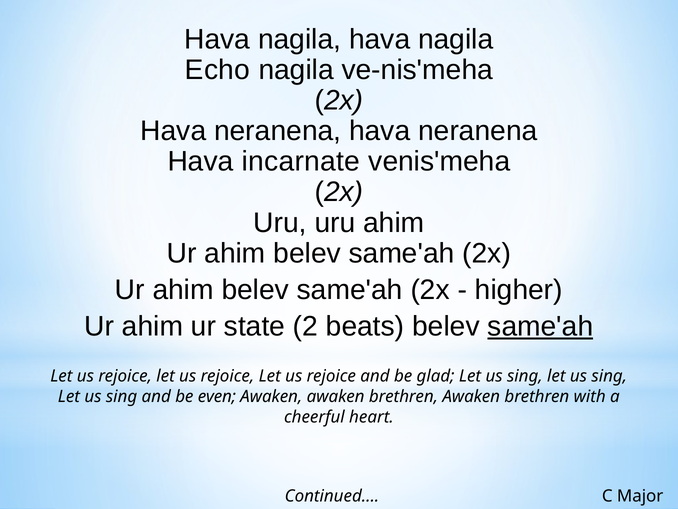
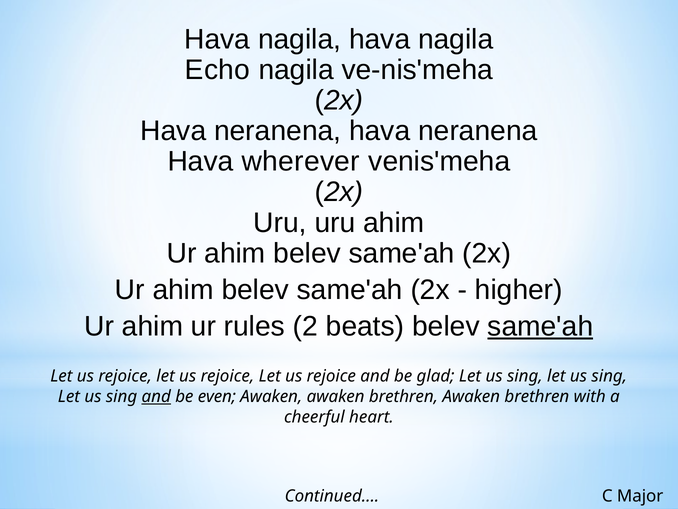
incarnate: incarnate -> wherever (301, 161)
state: state -> rules (254, 326)
and underline: none -> present (156, 396)
